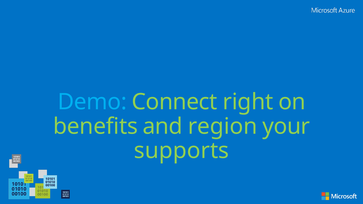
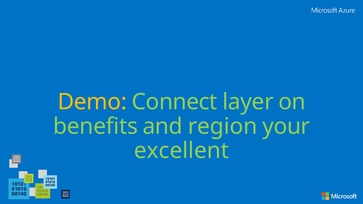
Demo colour: light blue -> yellow (92, 102)
right: right -> layer (248, 102)
supports: supports -> excellent (181, 151)
